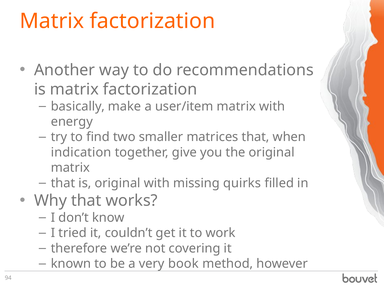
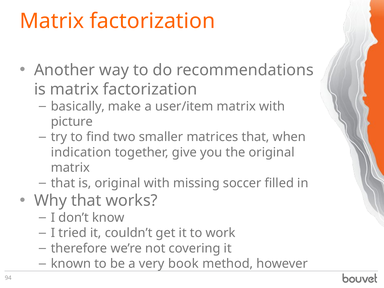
energy: energy -> picture (72, 122)
quirks: quirks -> soccer (242, 183)
